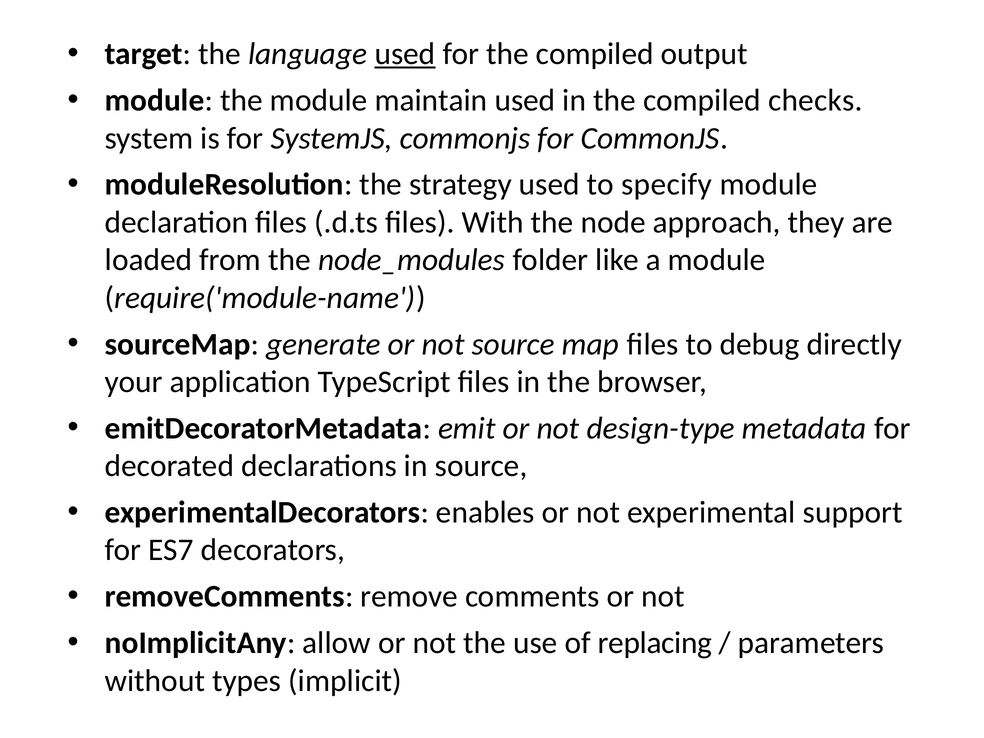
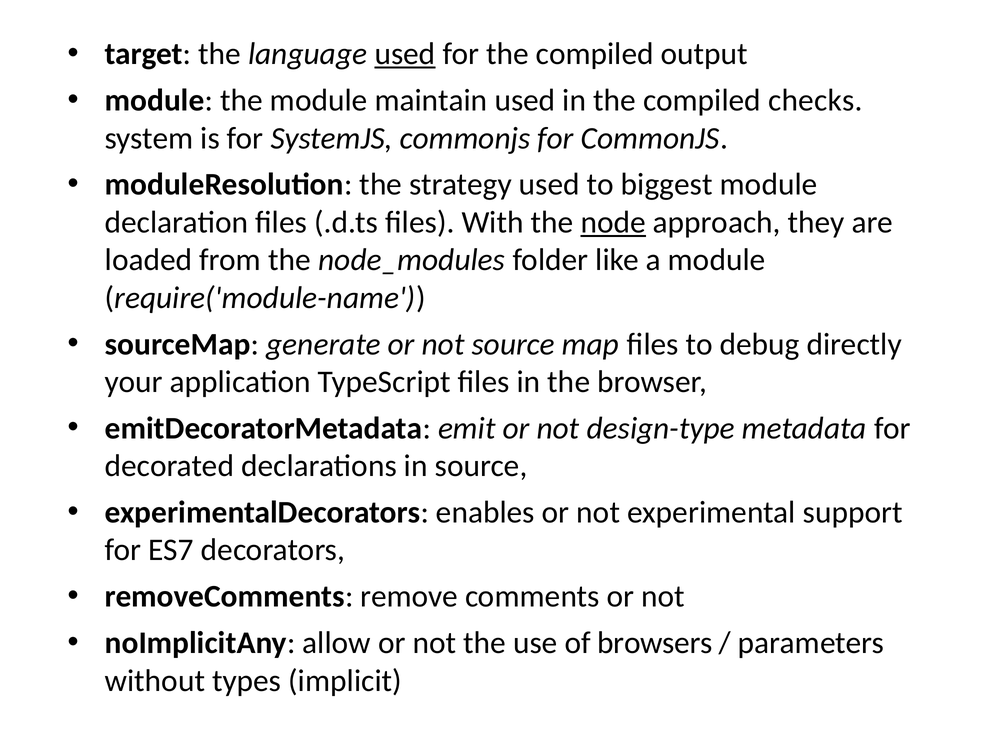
specify: specify -> biggest (667, 185)
node underline: none -> present (613, 222)
replacing: replacing -> browsers (655, 643)
